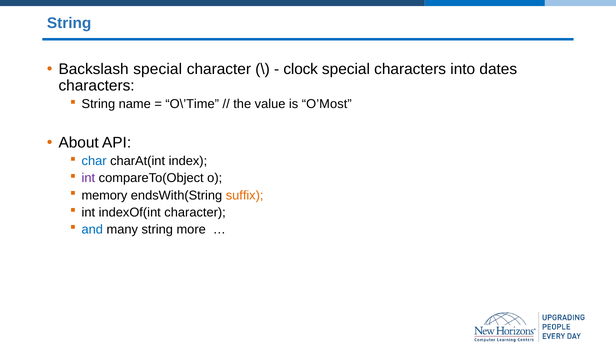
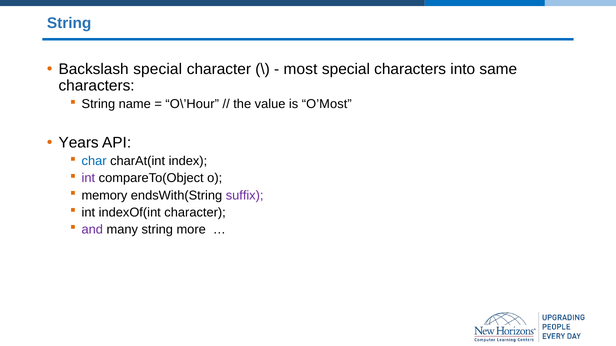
clock: clock -> most (301, 69)
dates: dates -> same (498, 69)
O\’Time: O\’Time -> O\’Hour (192, 104)
About: About -> Years (79, 143)
suffix colour: orange -> purple (245, 196)
and colour: blue -> purple (92, 230)
